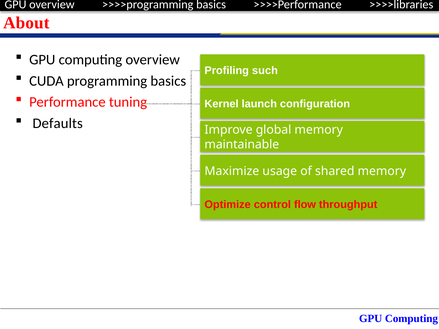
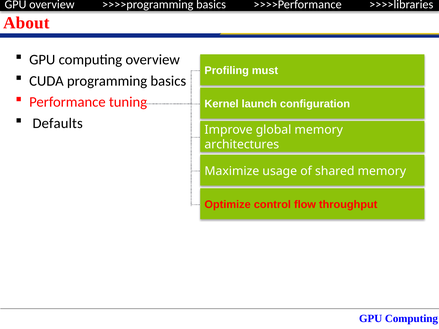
such: such -> must (265, 71)
maintainable: maintainable -> architectures (242, 145)
